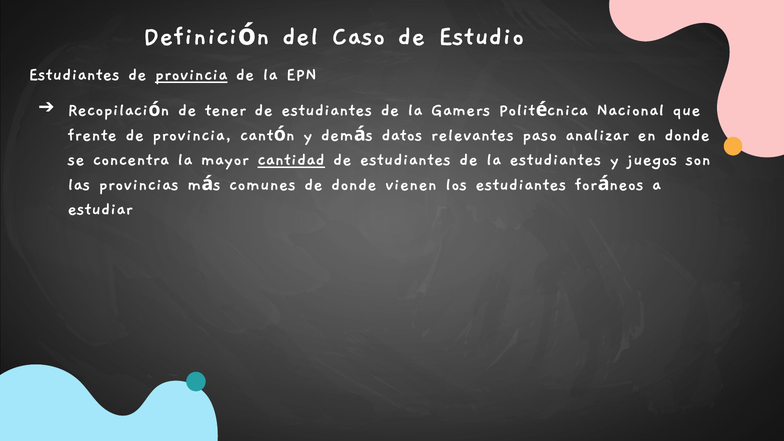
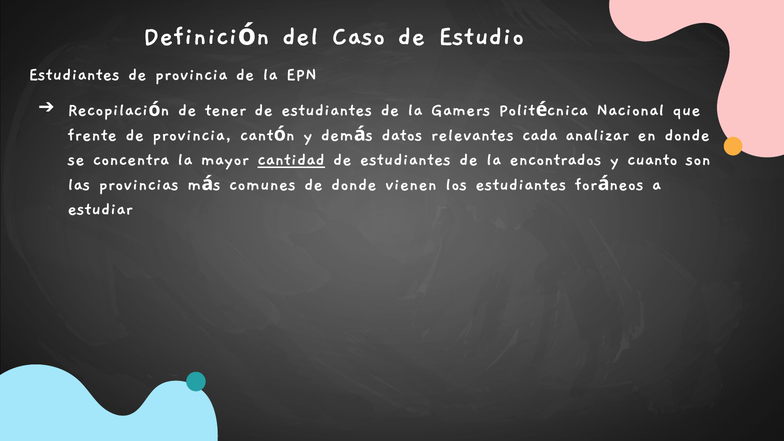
provincia underline: present -> none (191, 74)
paso: paso -> cada (540, 134)
la estudiantes: estudiantes -> encontrados (556, 159)
juegos: juegos -> cuanto (652, 159)
